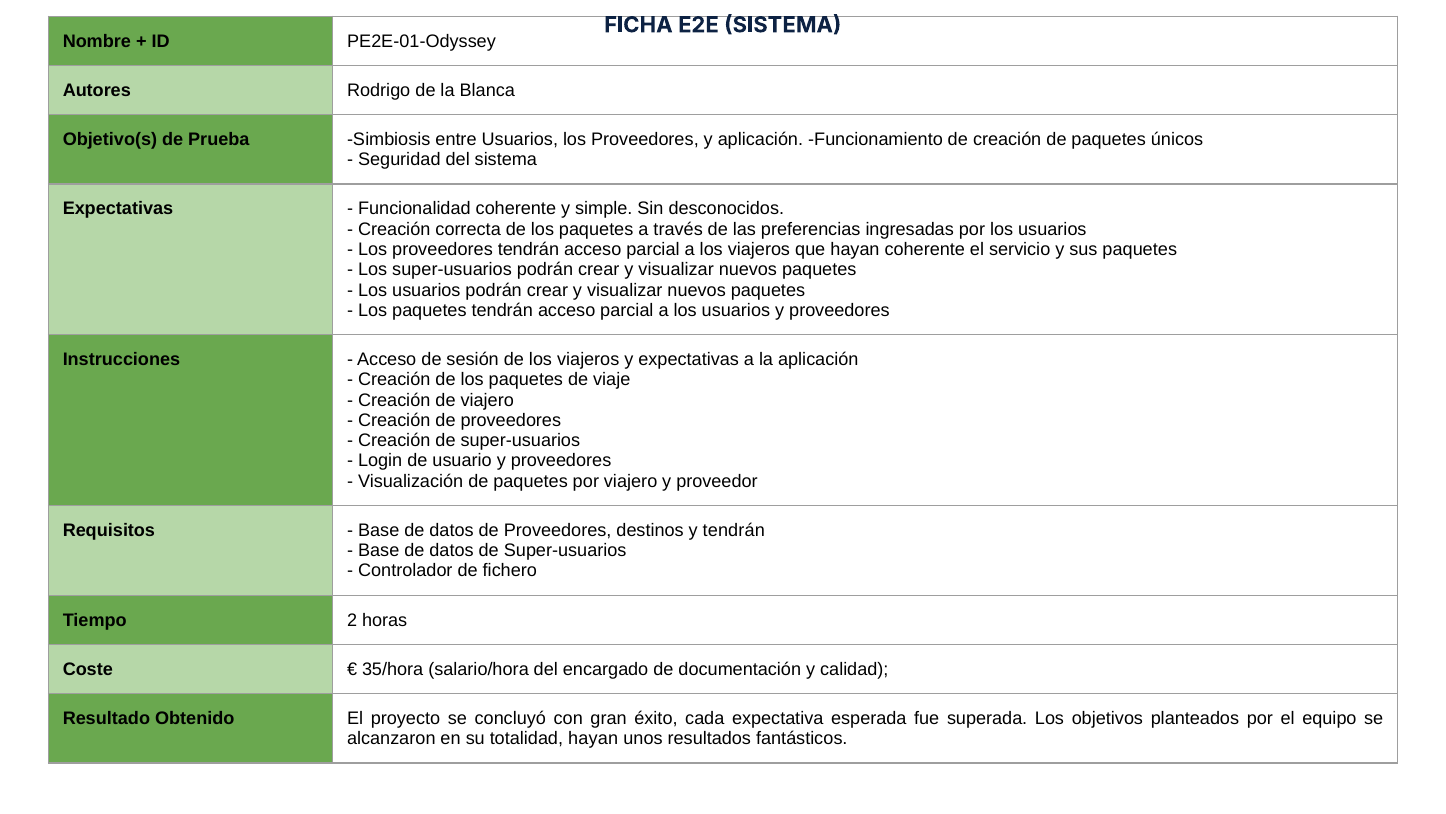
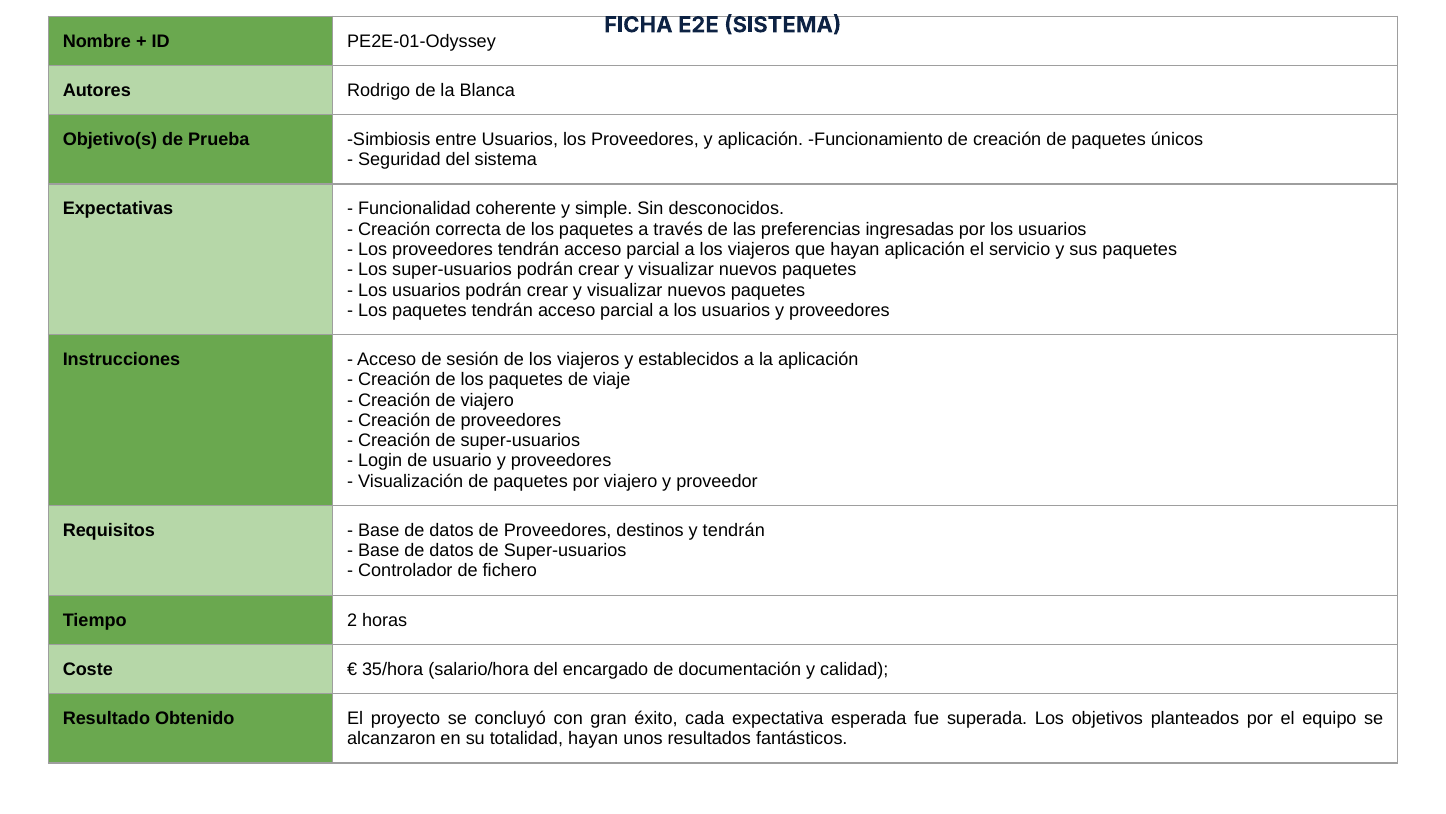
hayan coherente: coherente -> aplicación (925, 249)
y expectativas: expectativas -> establecidos (689, 359)
